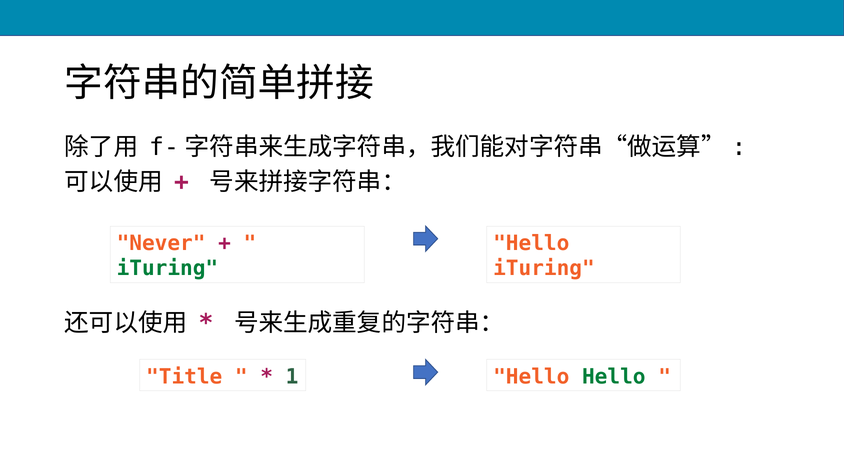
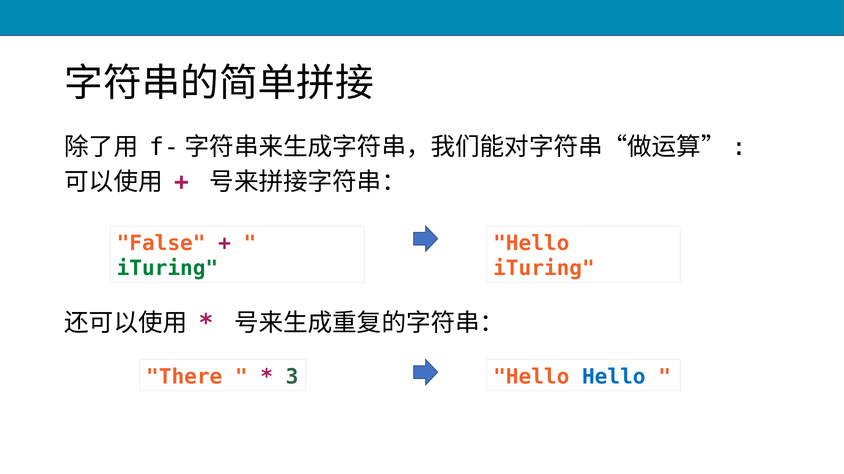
Never: Never -> False (161, 244)
Title: Title -> There (184, 377)
1: 1 -> 3 (292, 377)
Hello colour: green -> blue (614, 377)
